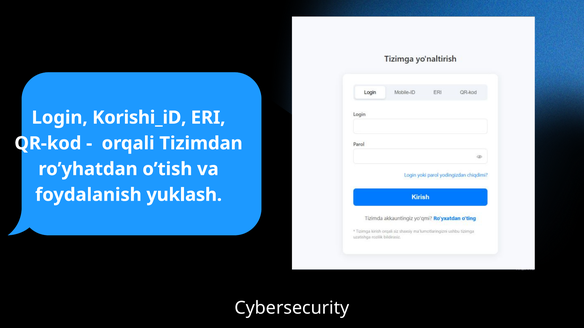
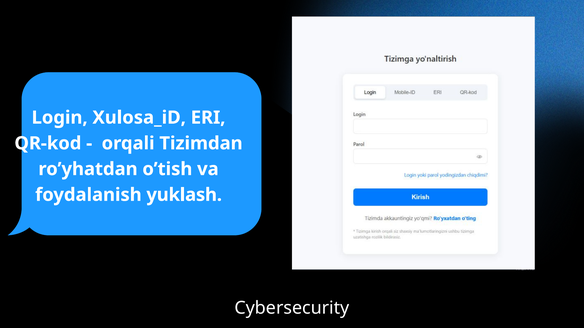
Korishi_iD: Korishi_iD -> Xulosa_iD (139, 118)
